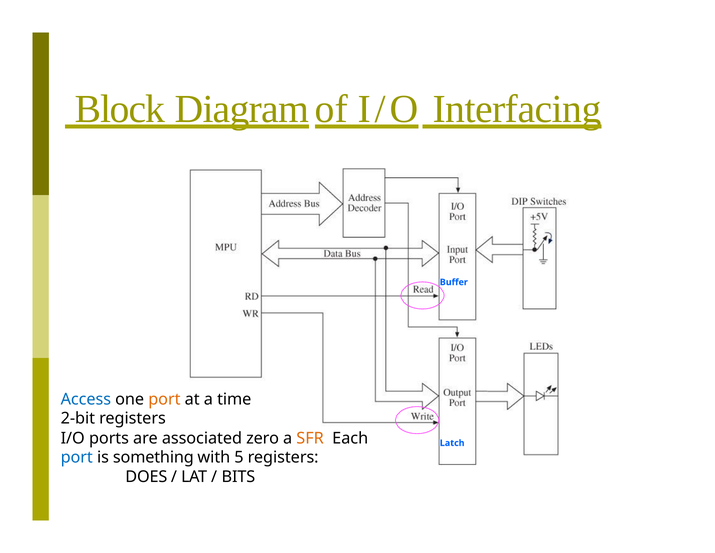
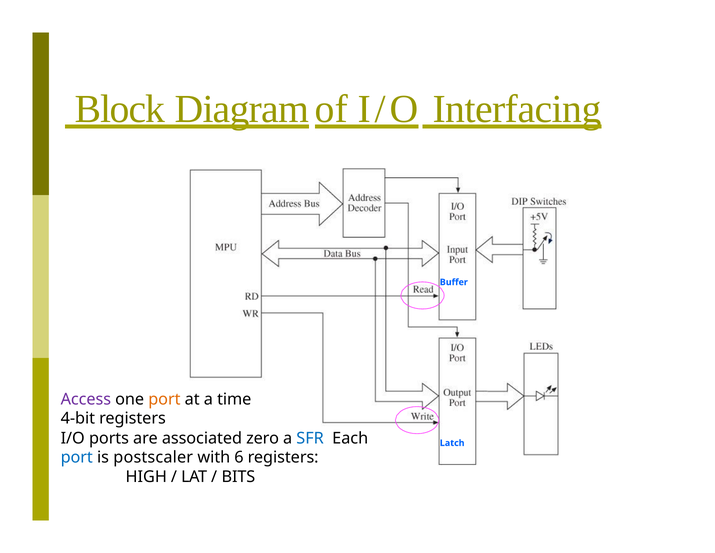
Access colour: blue -> purple (86, 399)
2-bit: 2-bit -> 4-bit (78, 418)
SFR colour: orange -> blue (310, 438)
something: something -> postscaler (153, 457)
5: 5 -> 6 (239, 457)
DOES: DOES -> HIGH (146, 476)
